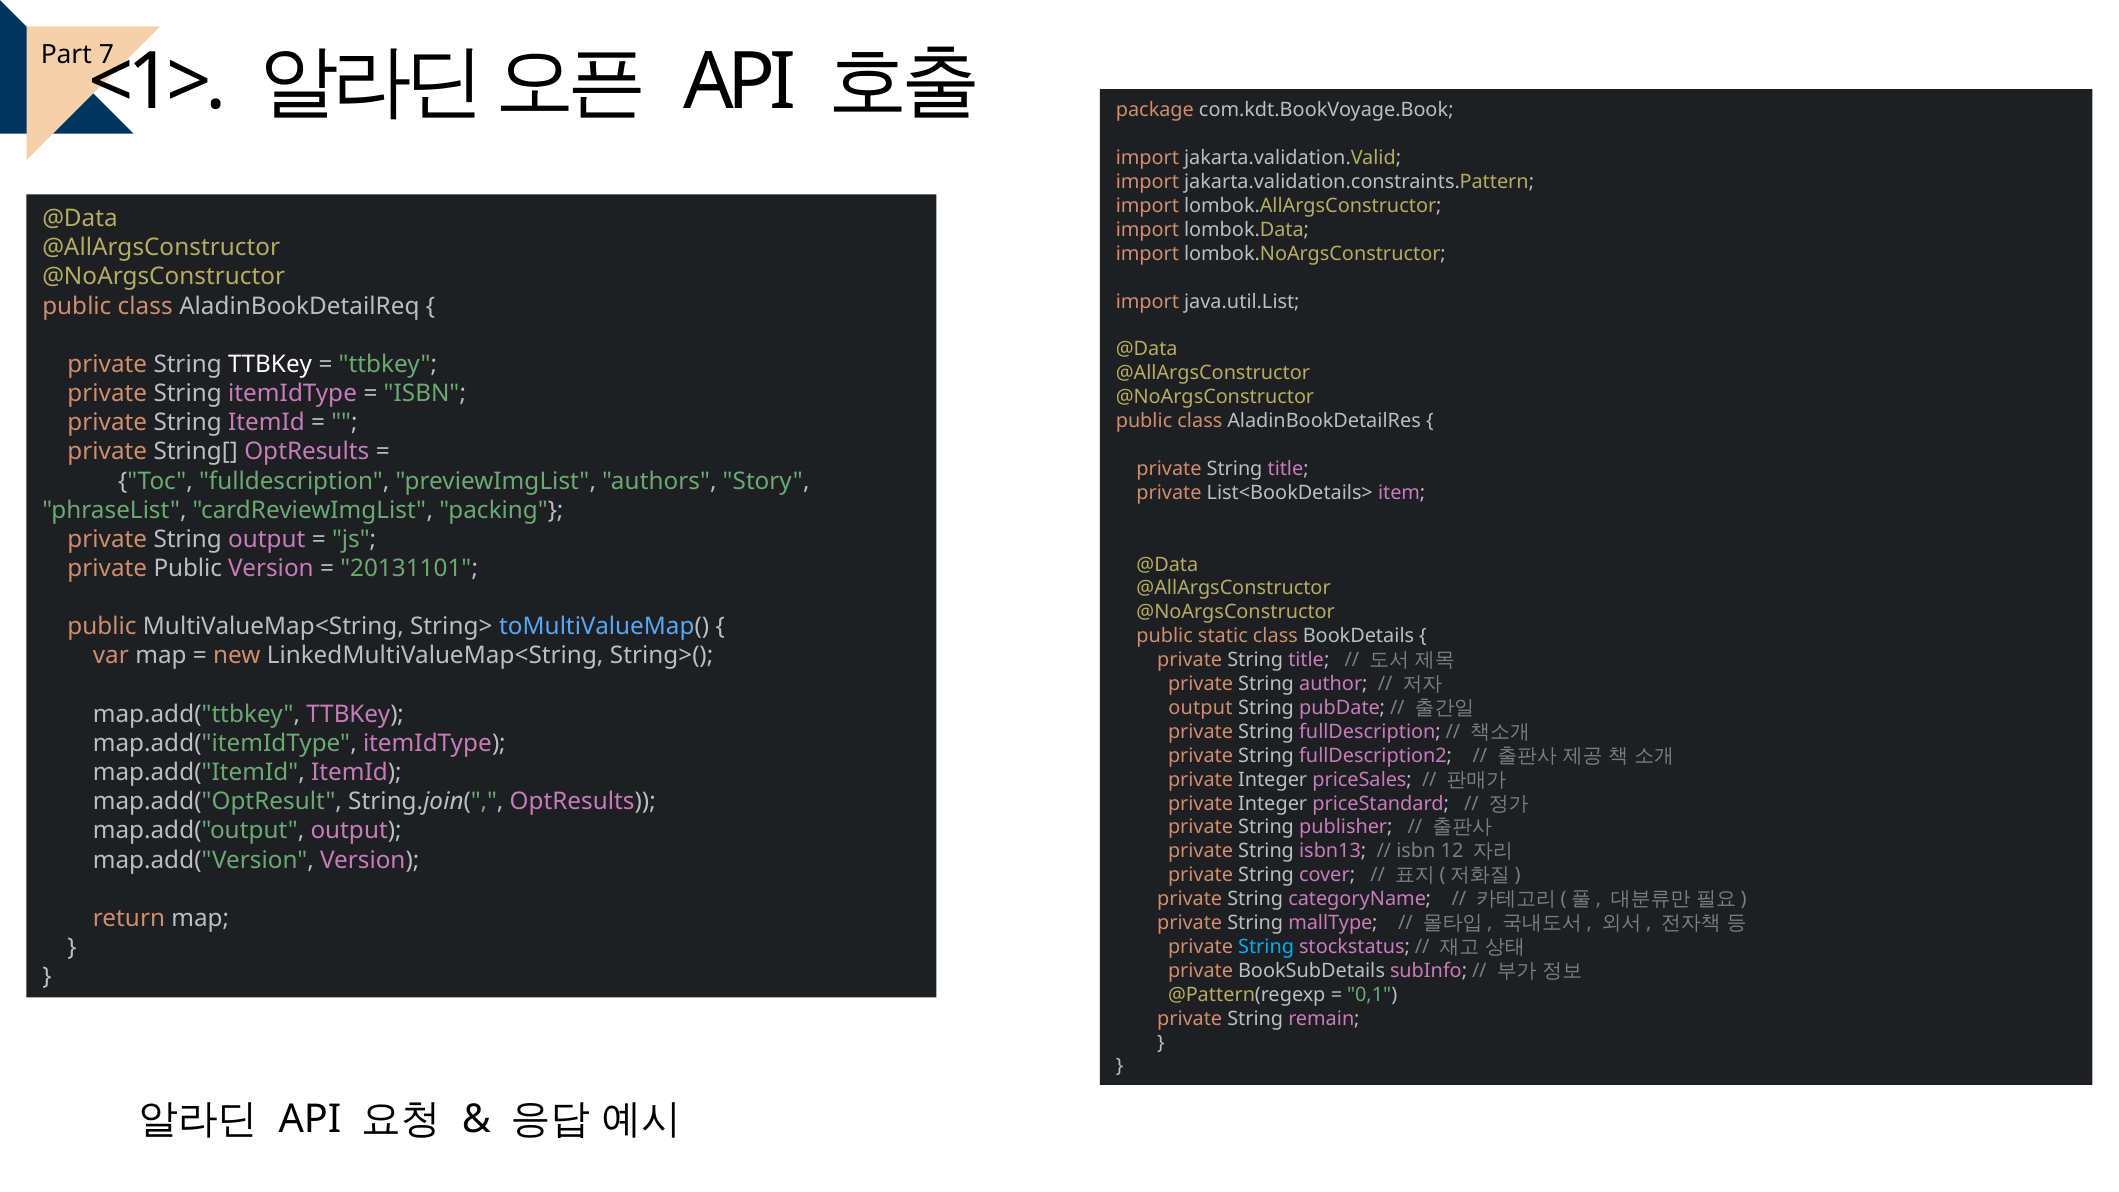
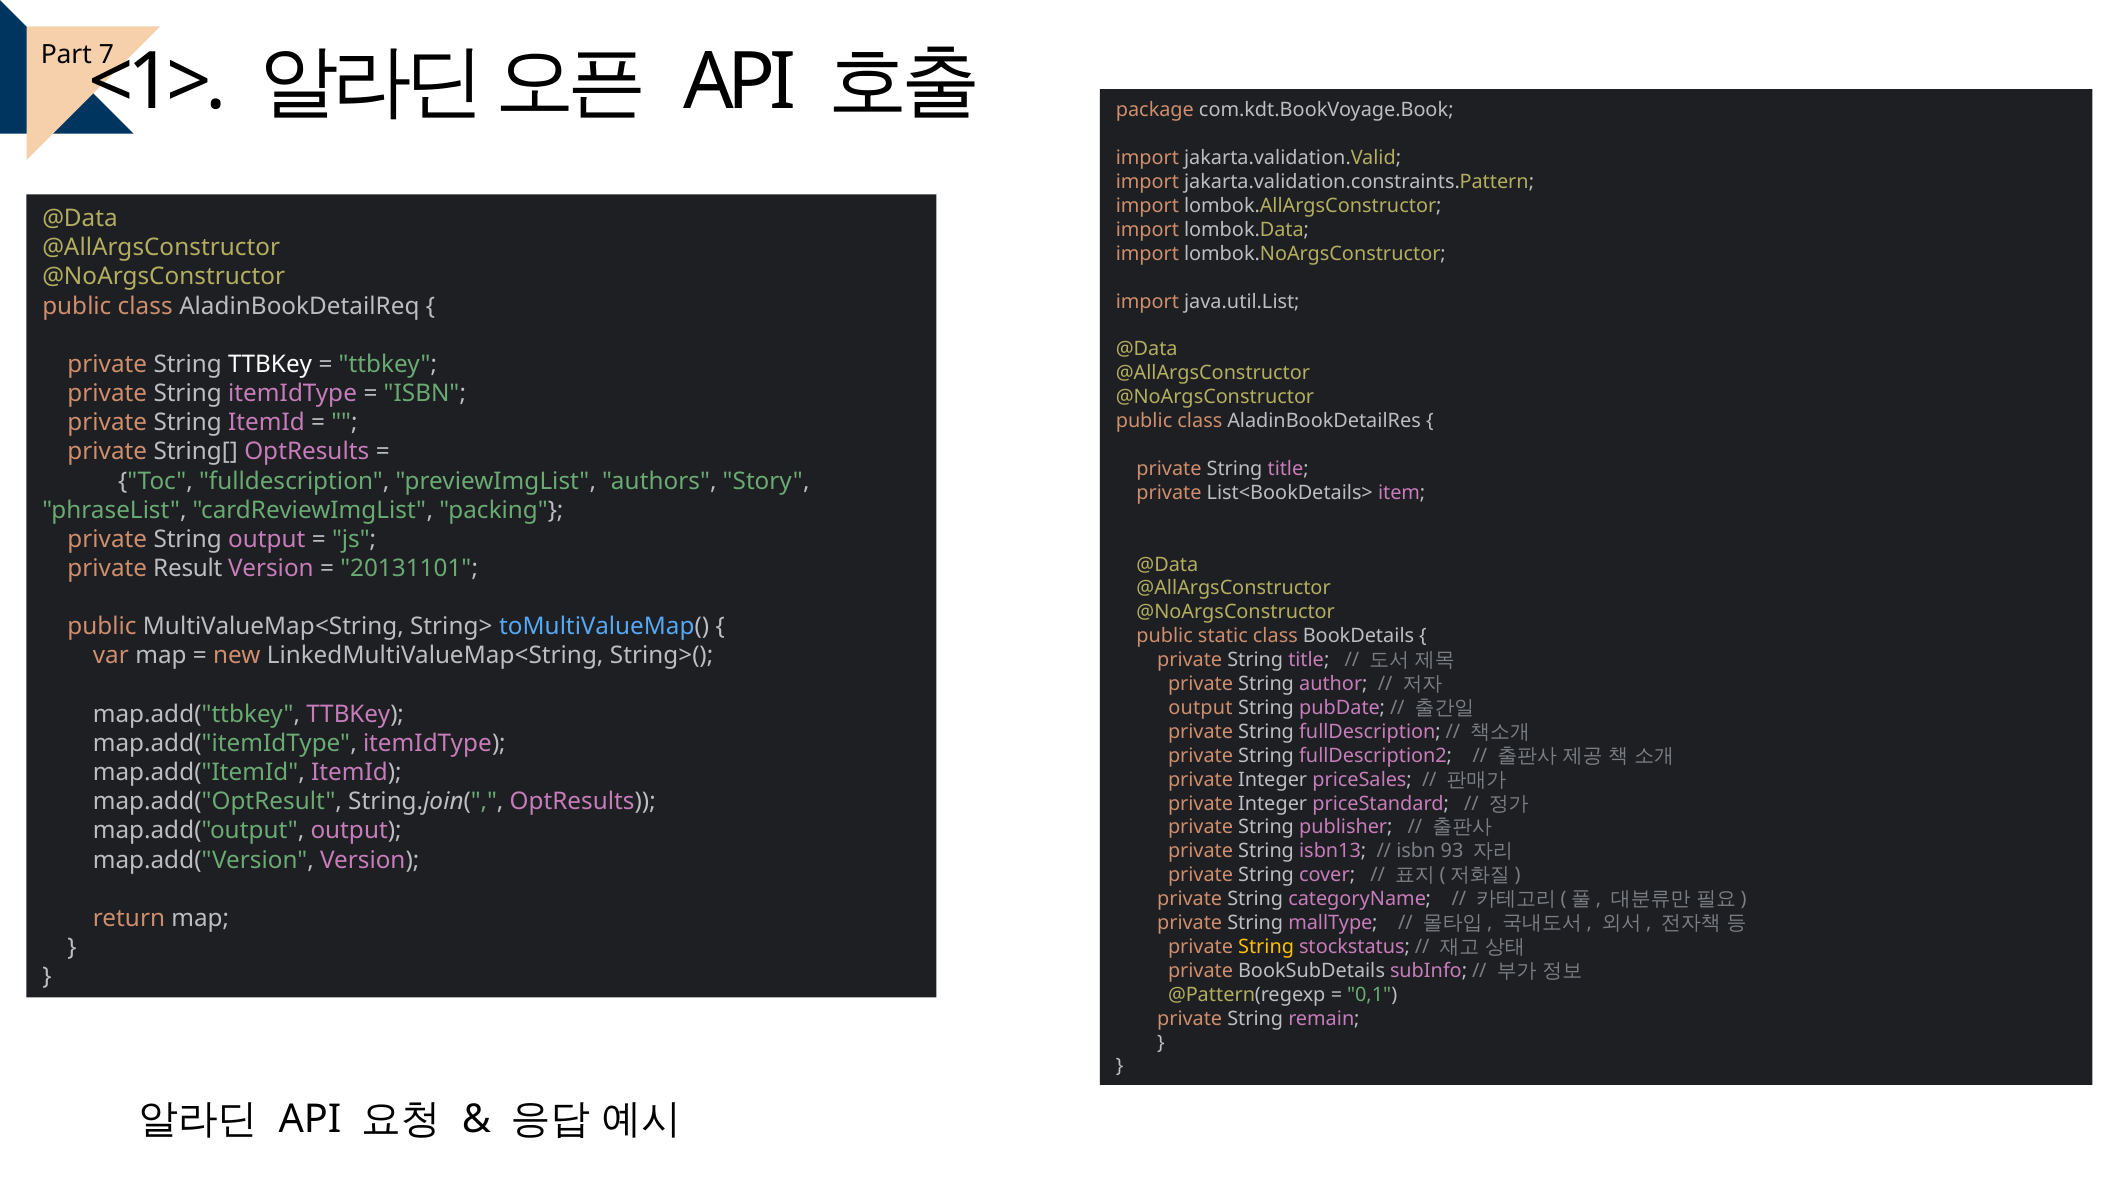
private Public: Public -> Result (188, 568)
12: 12 -> 93 (1452, 851)
String colour: light blue -> yellow (1266, 947)
